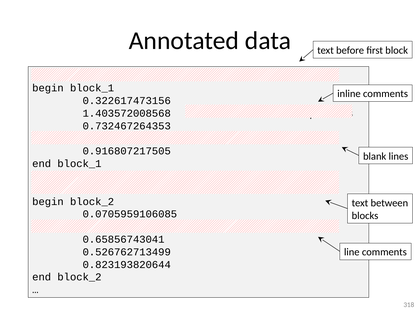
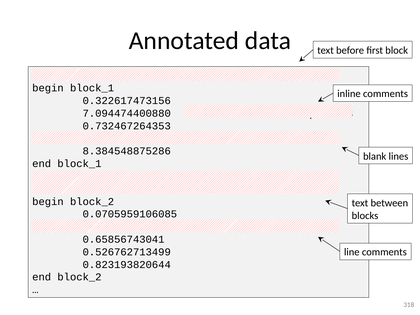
1.403572008568: 1.403572008568 -> 7.094474400880 (127, 113)
0.916807217505: 0.916807217505 -> 8.384548875286 (127, 151)
